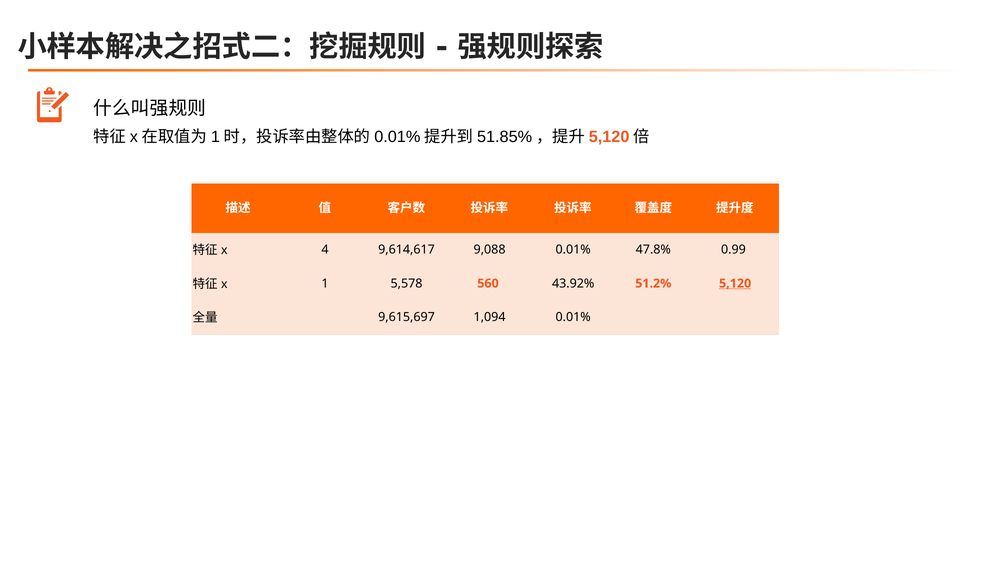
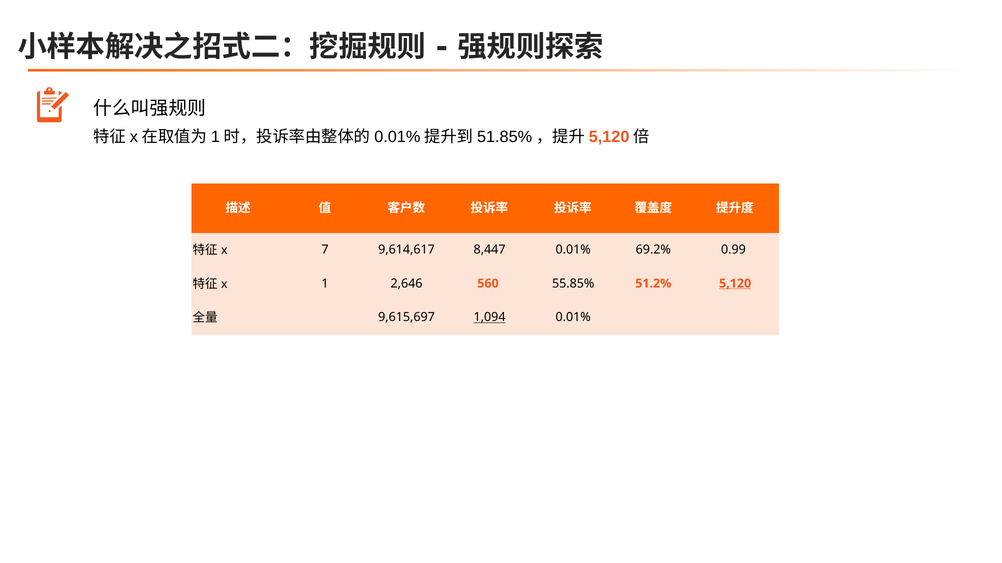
4: 4 -> 7 (325, 250)
9,088: 9,088 -> 8,447 (490, 250)
47.8%: 47.8% -> 69.2% (653, 250)
5,578: 5,578 -> 2,646 (407, 284)
43.92%: 43.92% -> 55.85% (573, 284)
1,094 underline: none -> present (490, 318)
